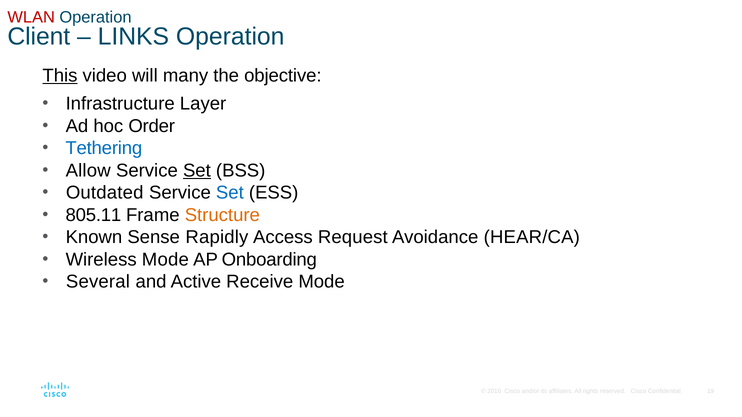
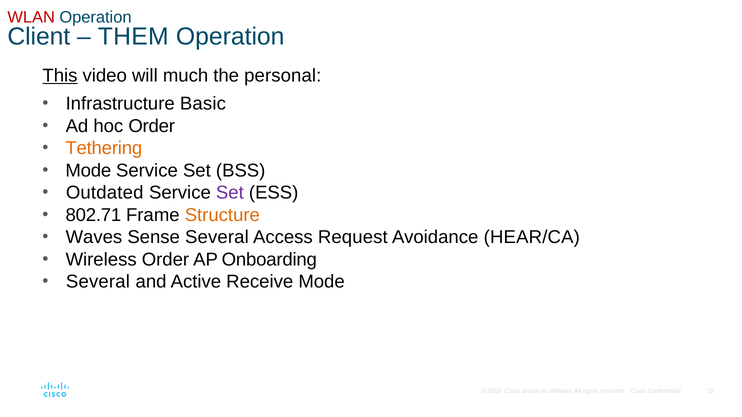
LINKS: LINKS -> THEM (133, 37)
many: many -> much (186, 76)
objective: objective -> personal (283, 76)
Layer: Layer -> Basic (203, 104)
Tethering colour: blue -> orange (104, 149)
Allow: Allow -> Mode (88, 171)
Set underline: present -> none (197, 171)
Set colour: blue -> purple (230, 193)
805.11: 805.11 -> 802.71 (93, 215)
Known: Known -> Waves (94, 238)
Sense Rapidly: Rapidly -> Several (217, 238)
Wireless Mode: Mode -> Order (165, 260)
